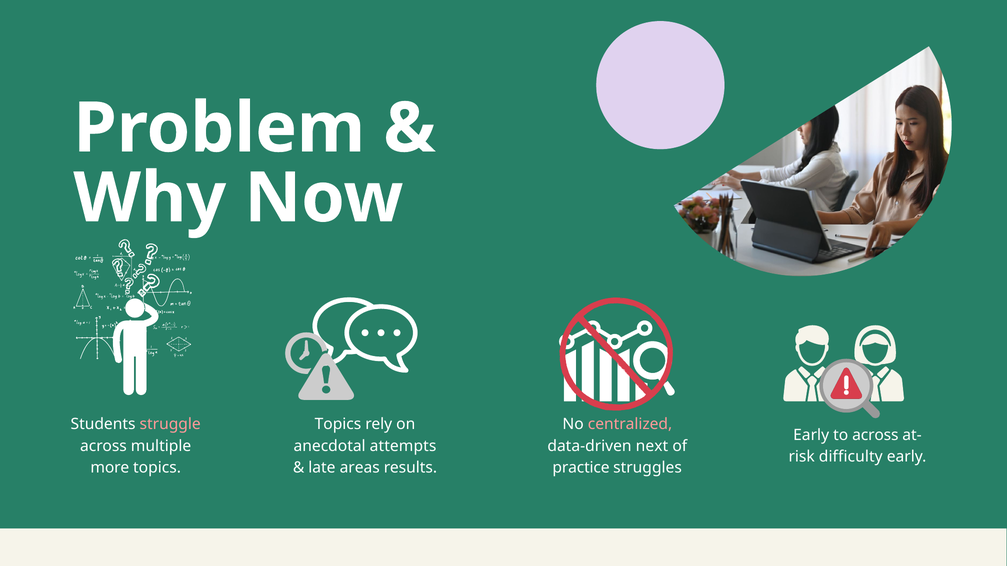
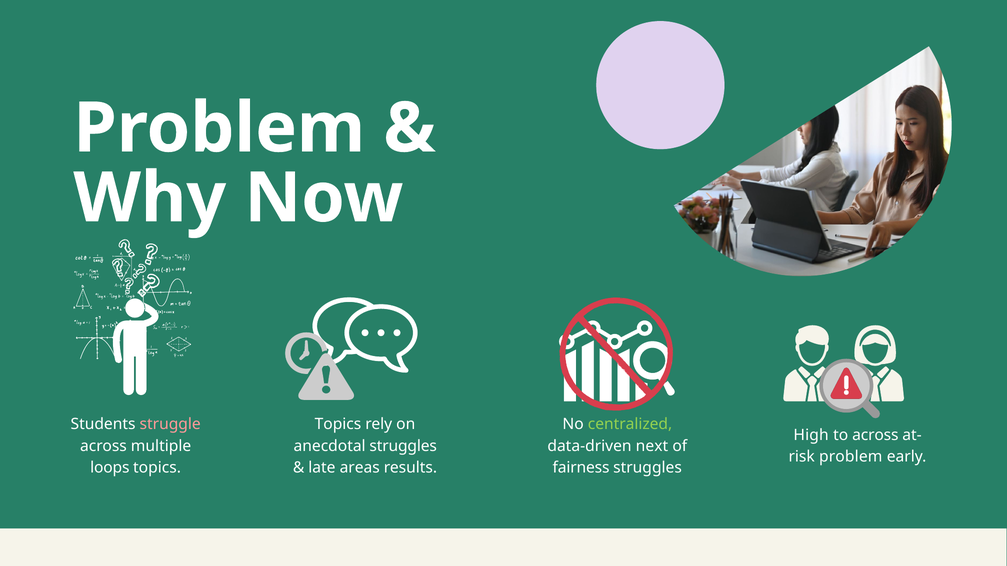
centralized colour: pink -> light green (630, 425)
Early: Early -> High (811, 435)
anecdotal attempts: attempts -> struggles (403, 446)
difficulty: difficulty -> problem (851, 457)
more: more -> loops (110, 468)
practice: practice -> fairness (581, 468)
